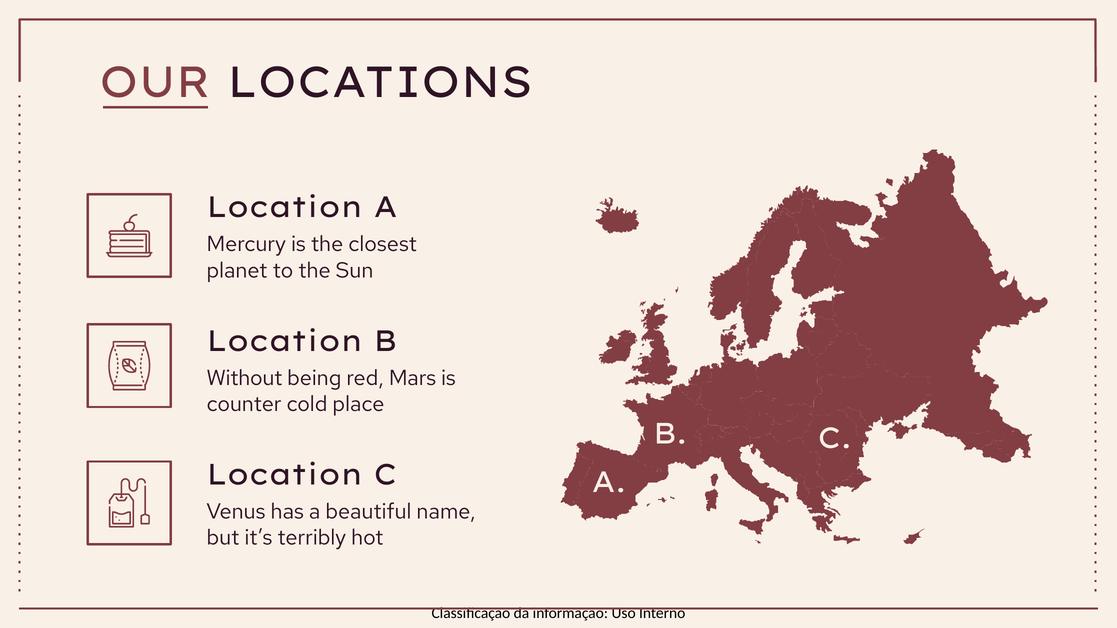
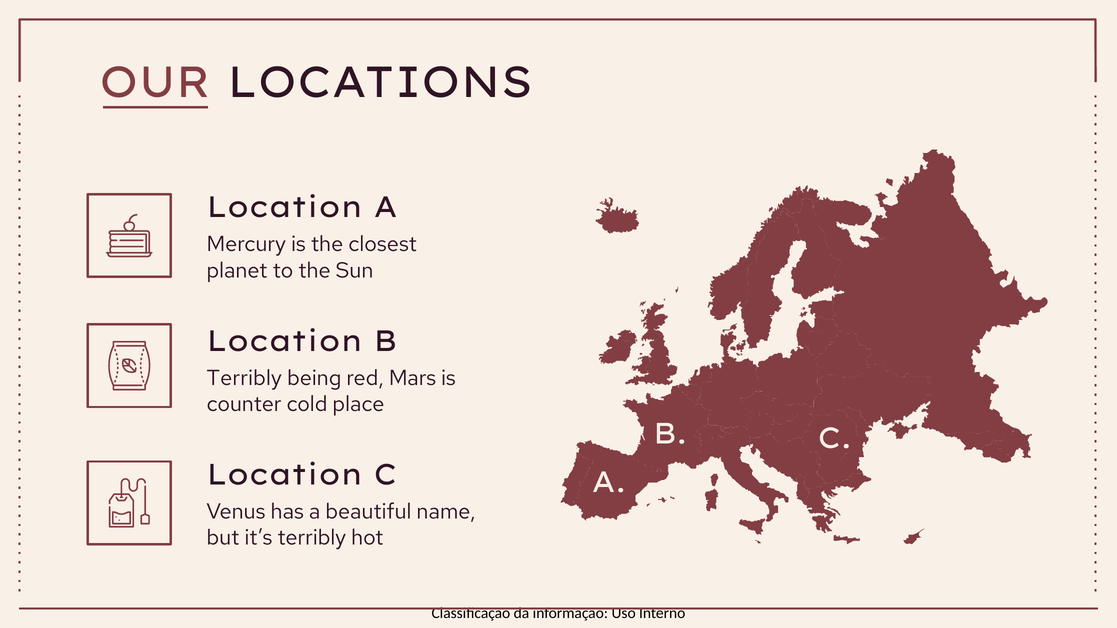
Without: Without -> Terribly (244, 378)
